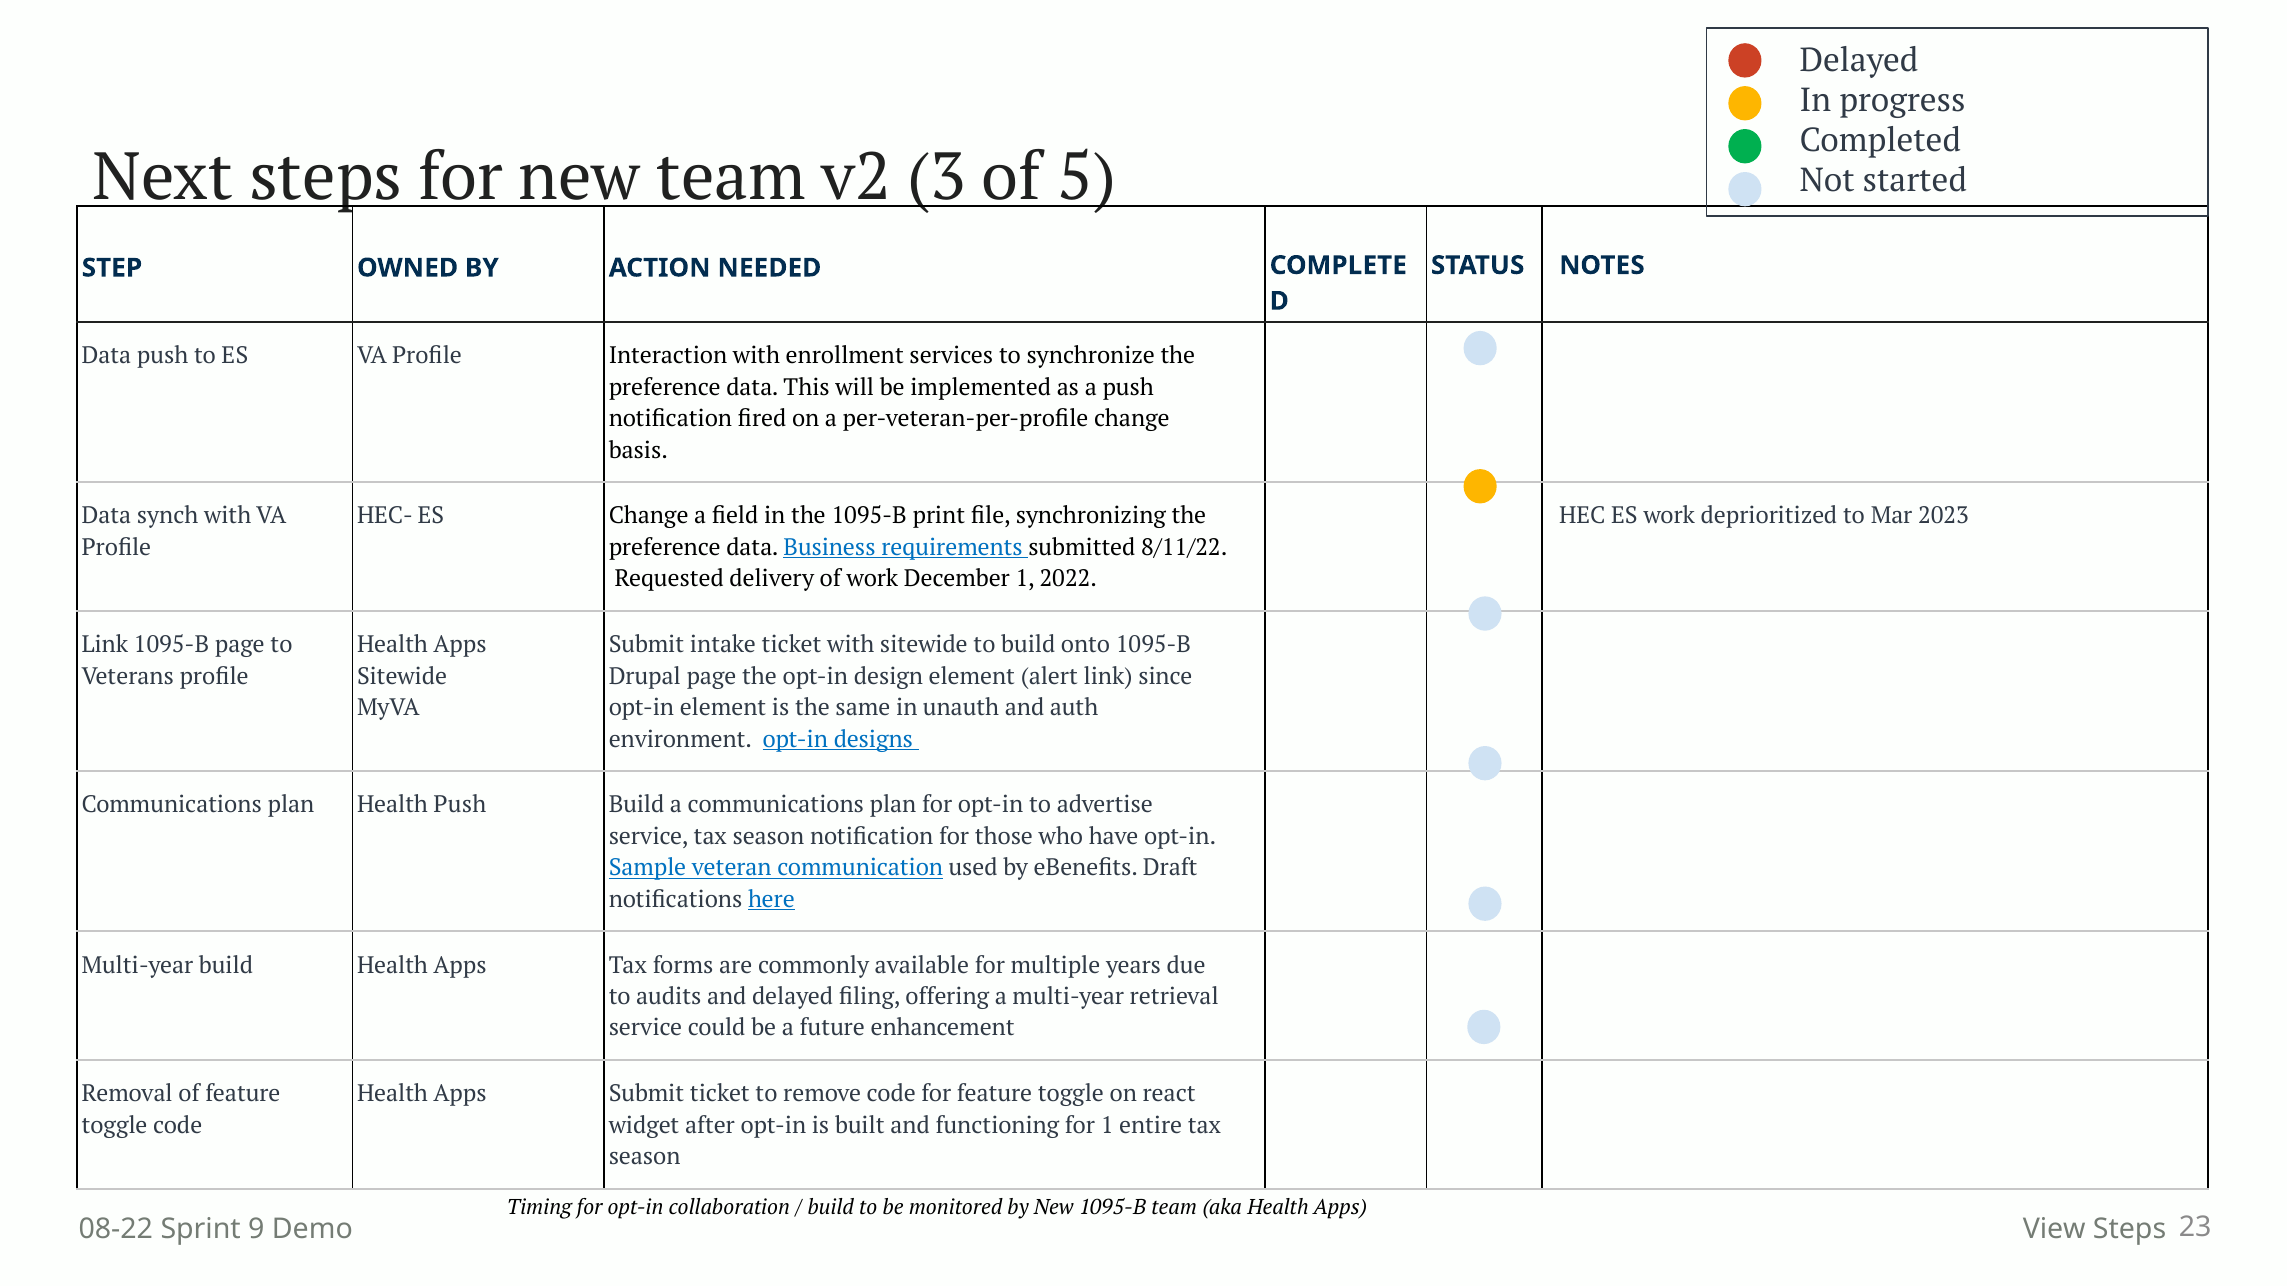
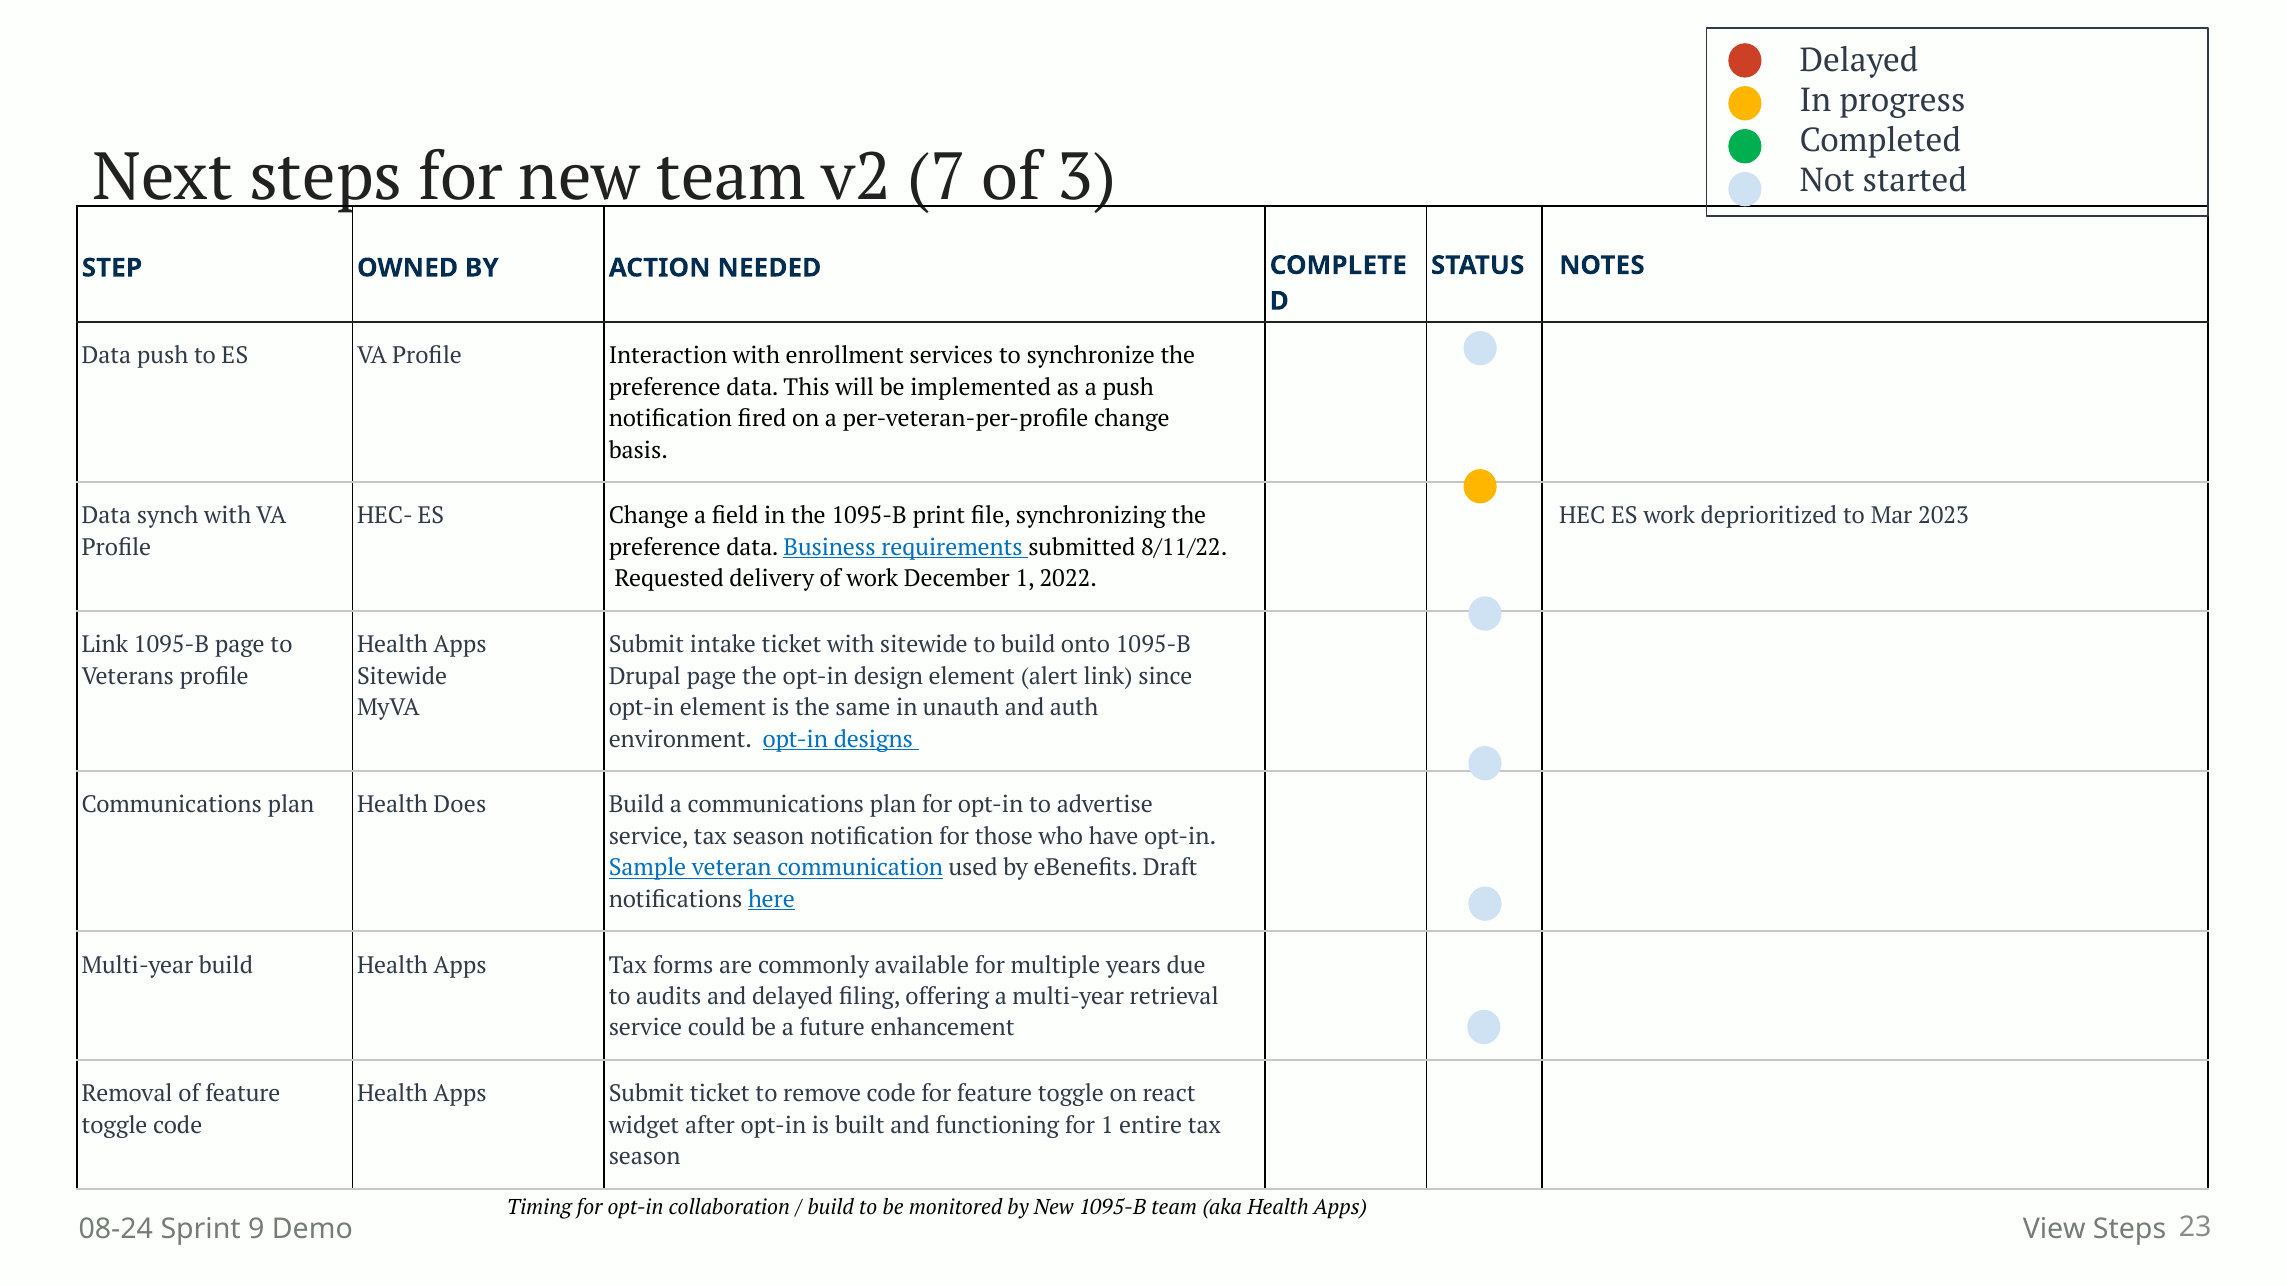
3: 3 -> 7 (936, 178)
5: 5 -> 3 (1087, 178)
Health Push: Push -> Does (460, 805)
08-22: 08-22 -> 08-24 (116, 1230)
